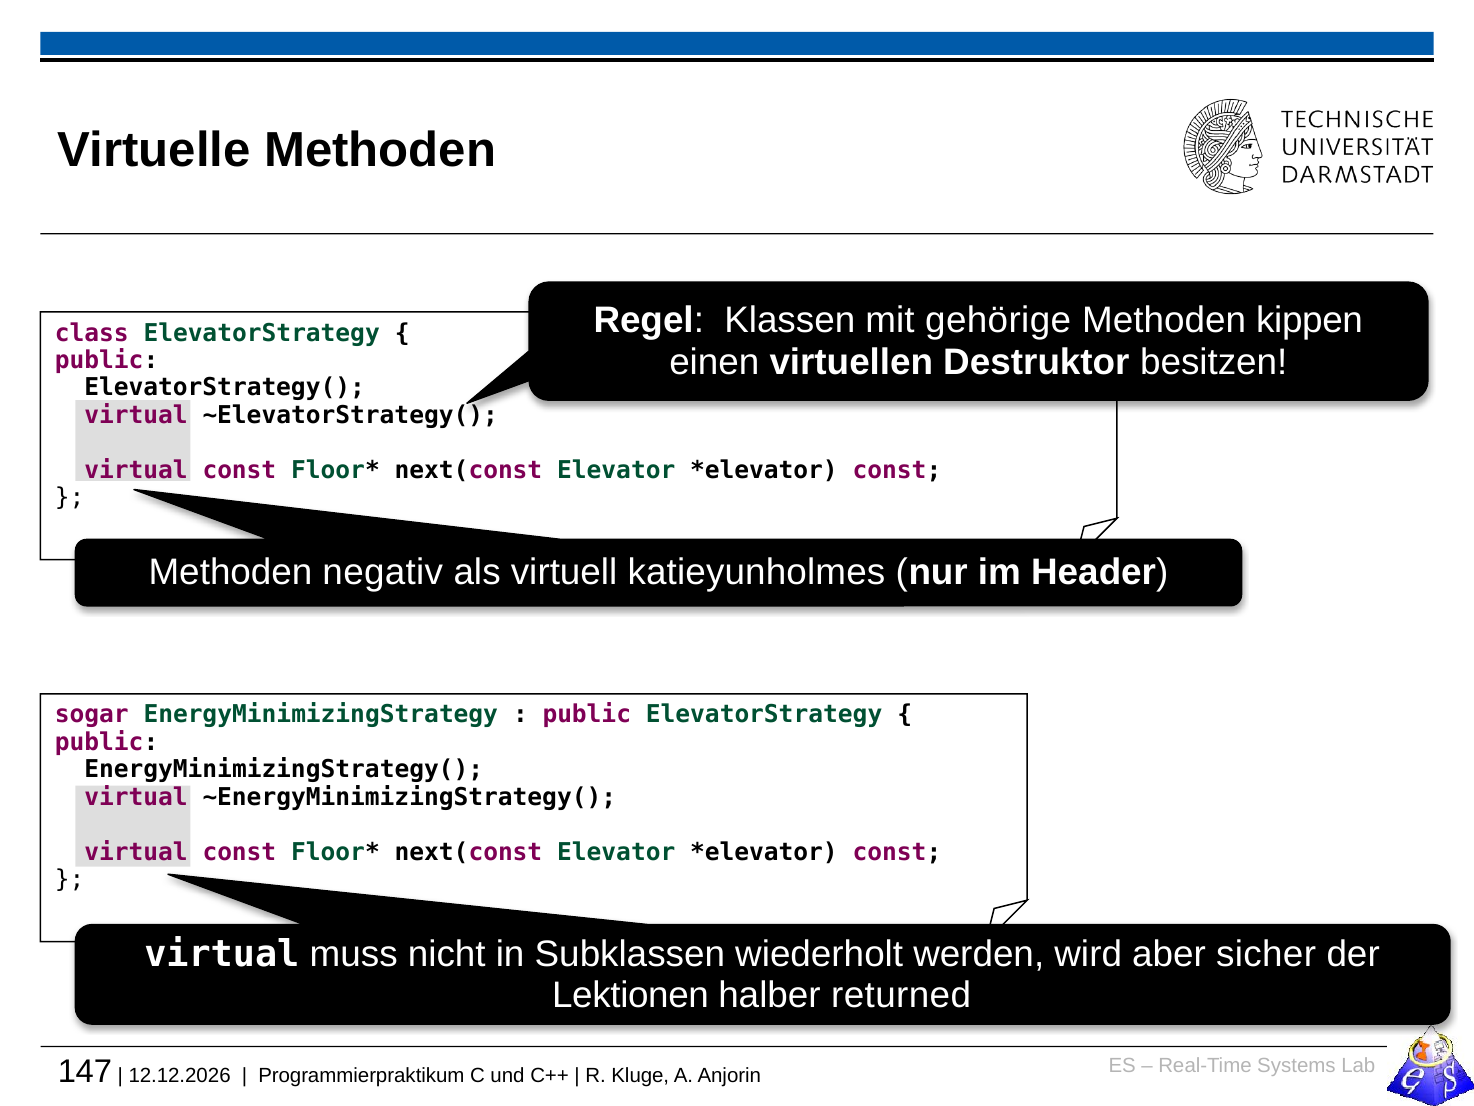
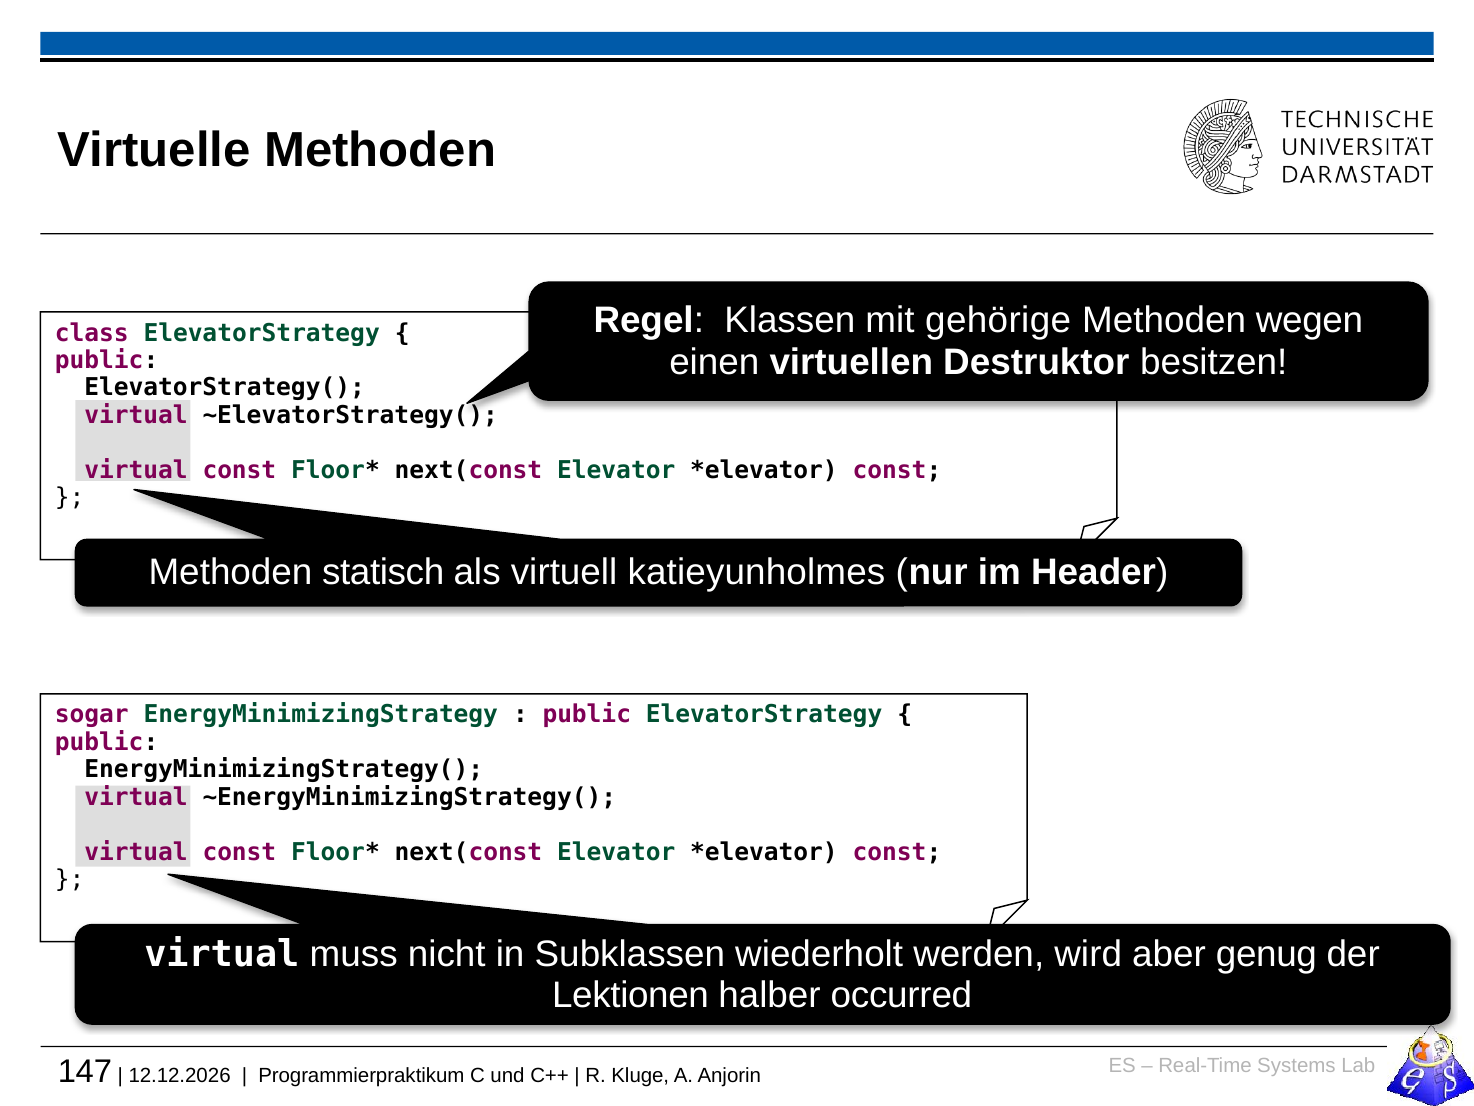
kippen: kippen -> wegen (1310, 321)
negativ: negativ -> statisch (383, 573)
sicher: sicher -> genug (1266, 953)
returned: returned -> occurred (901, 995)
